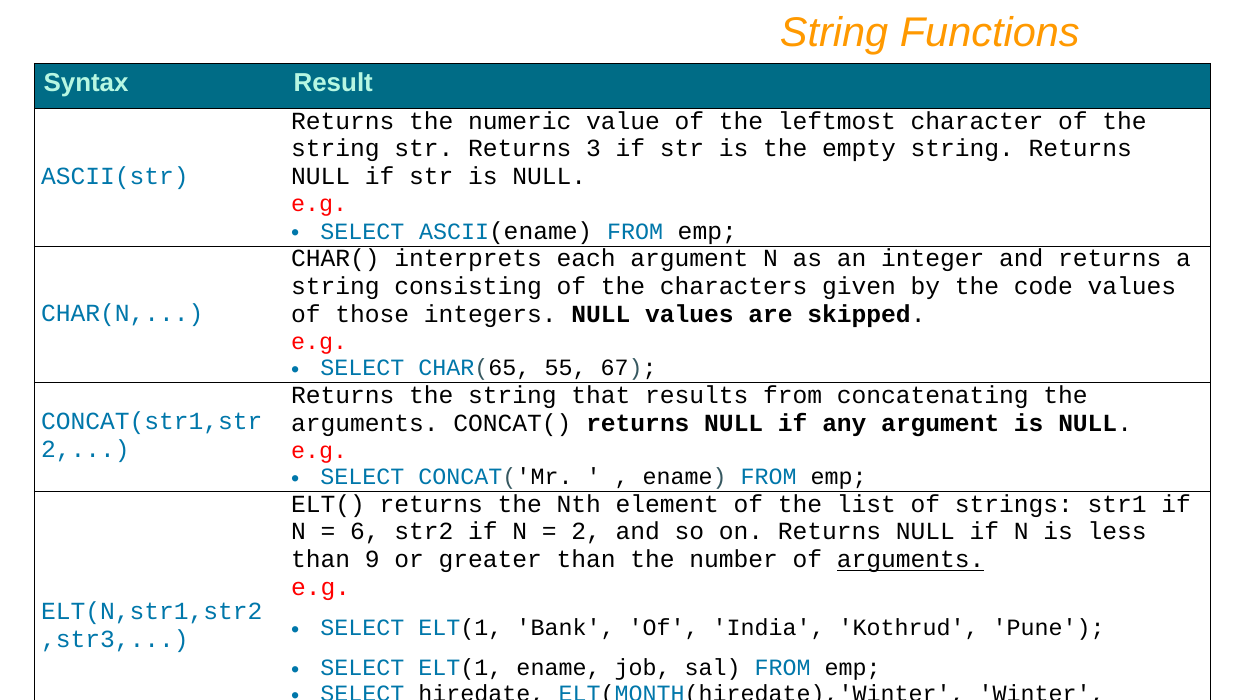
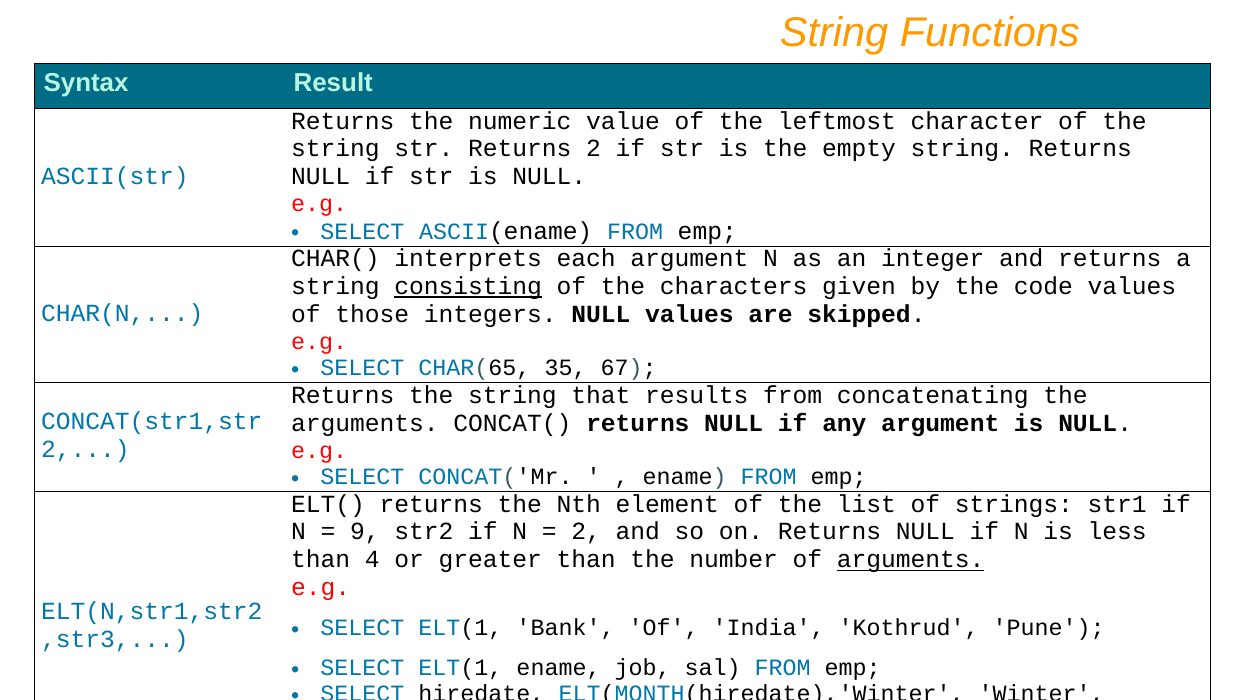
Returns 3: 3 -> 2 (594, 149)
consisting underline: none -> present (468, 287)
55: 55 -> 35 (566, 368)
6: 6 -> 9 (365, 532)
9: 9 -> 4 (372, 560)
